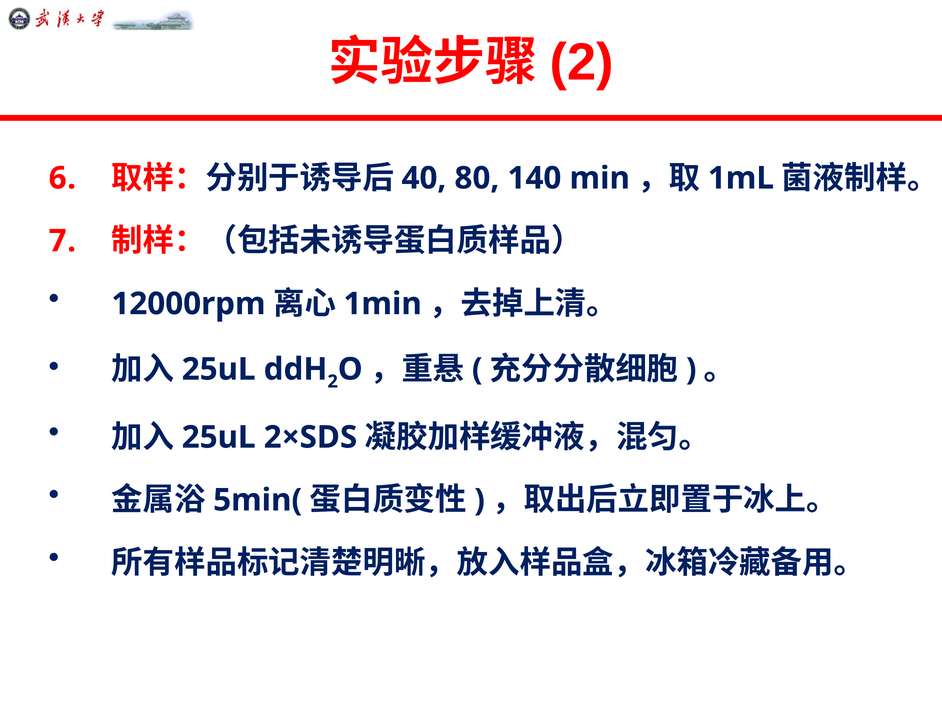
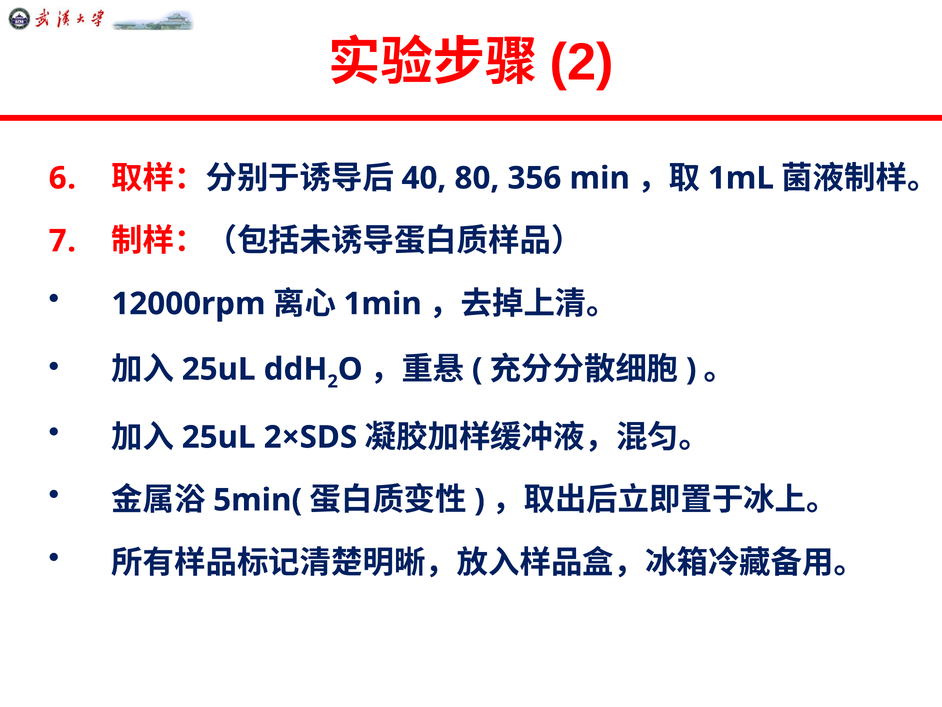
140: 140 -> 356 (534, 178)
